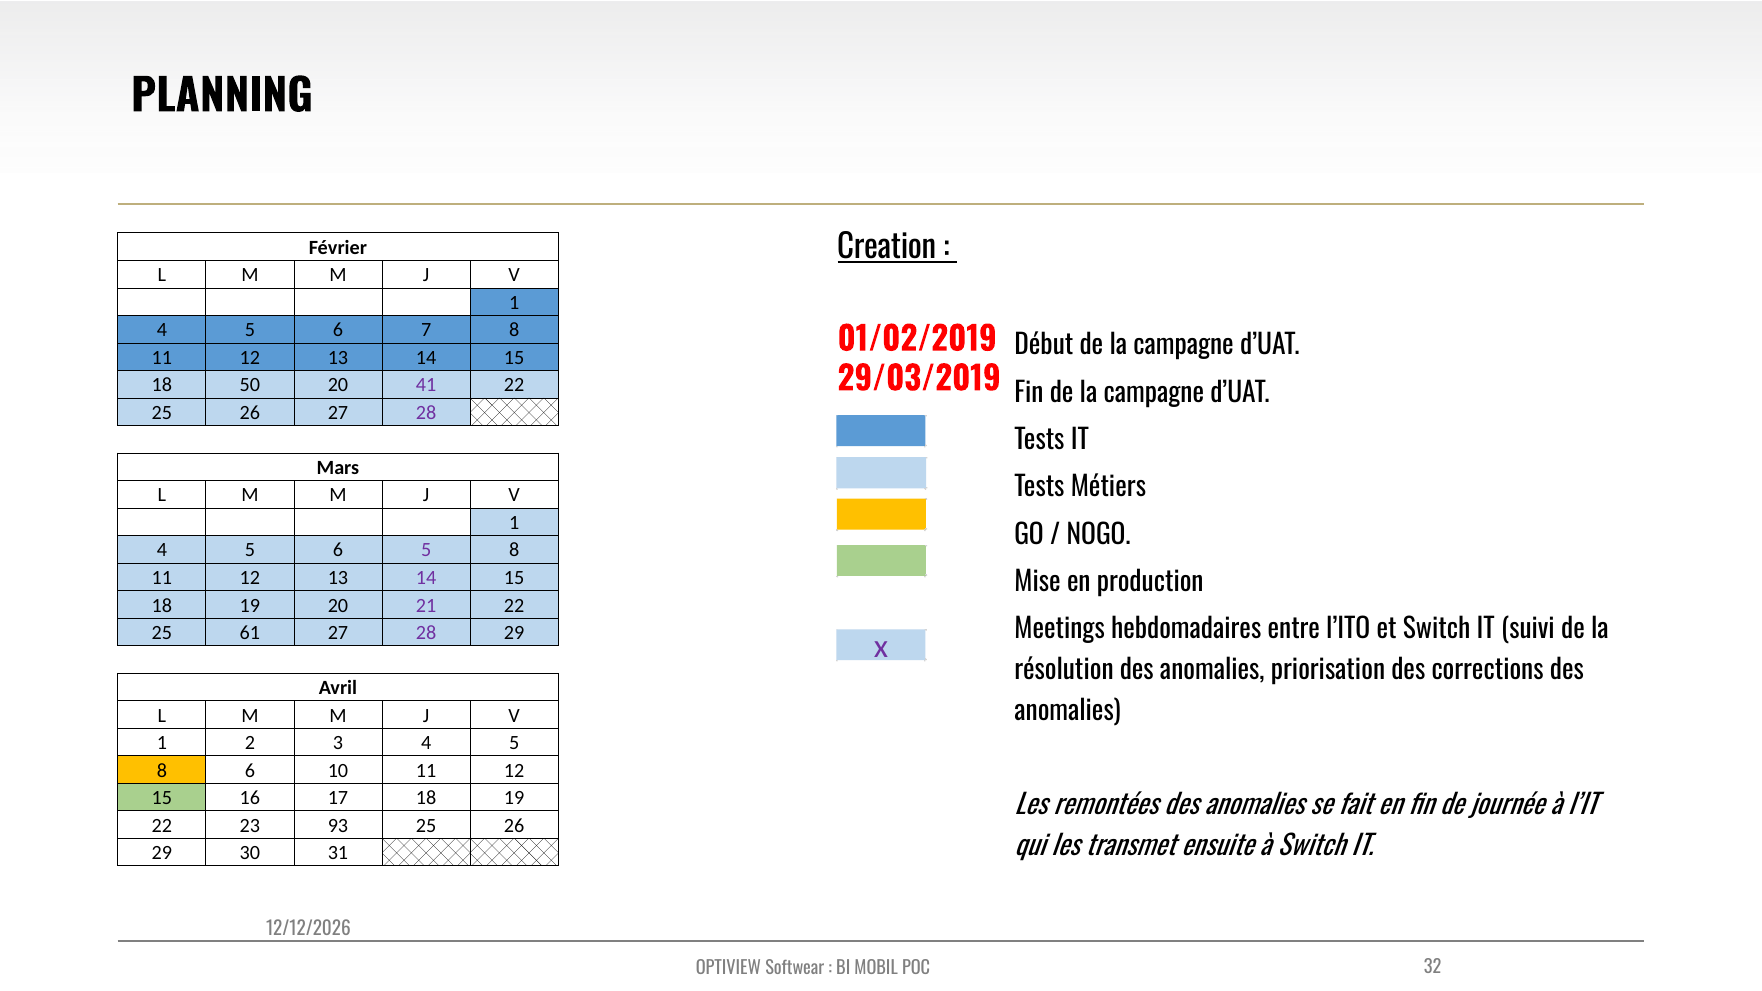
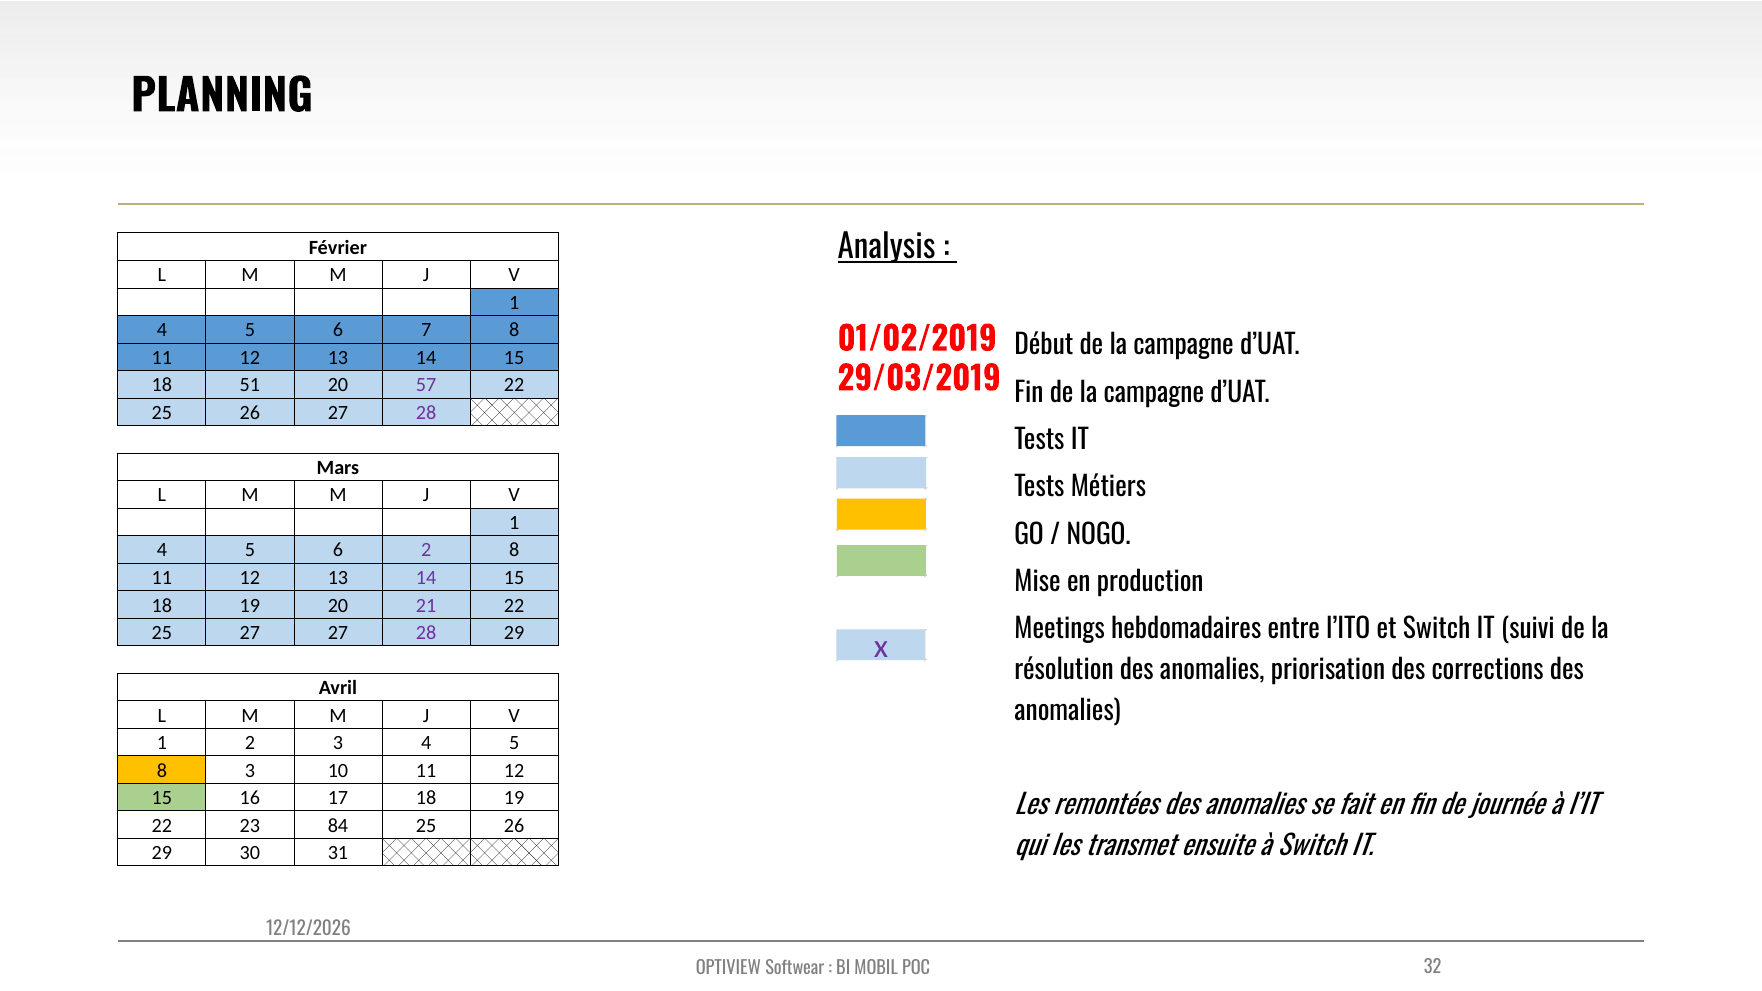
Creation: Creation -> Analysis (886, 247)
50: 50 -> 51 (250, 385)
41: 41 -> 57 (426, 385)
6 5: 5 -> 2 (426, 550)
25 61: 61 -> 27 (250, 633)
8 6: 6 -> 3 (250, 771)
93: 93 -> 84 (338, 826)
